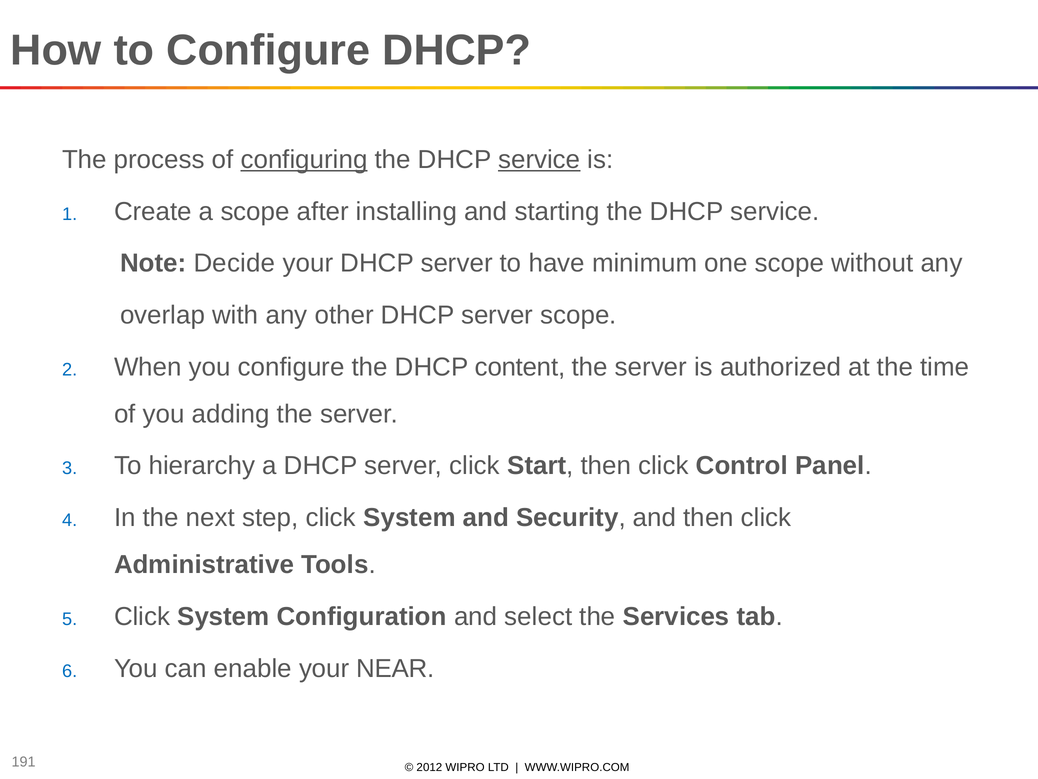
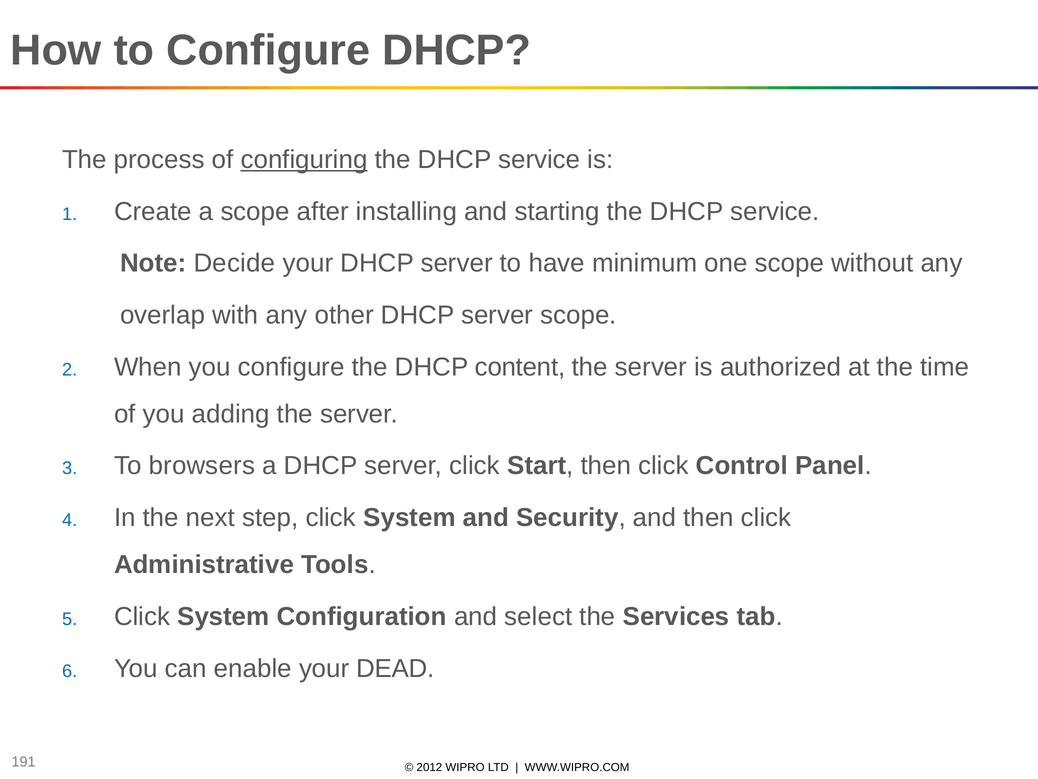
service underline: present -> none (539, 159)
hierarchy: hierarchy -> browsers (202, 466)
NEAR: NEAR -> DEAD (395, 668)
